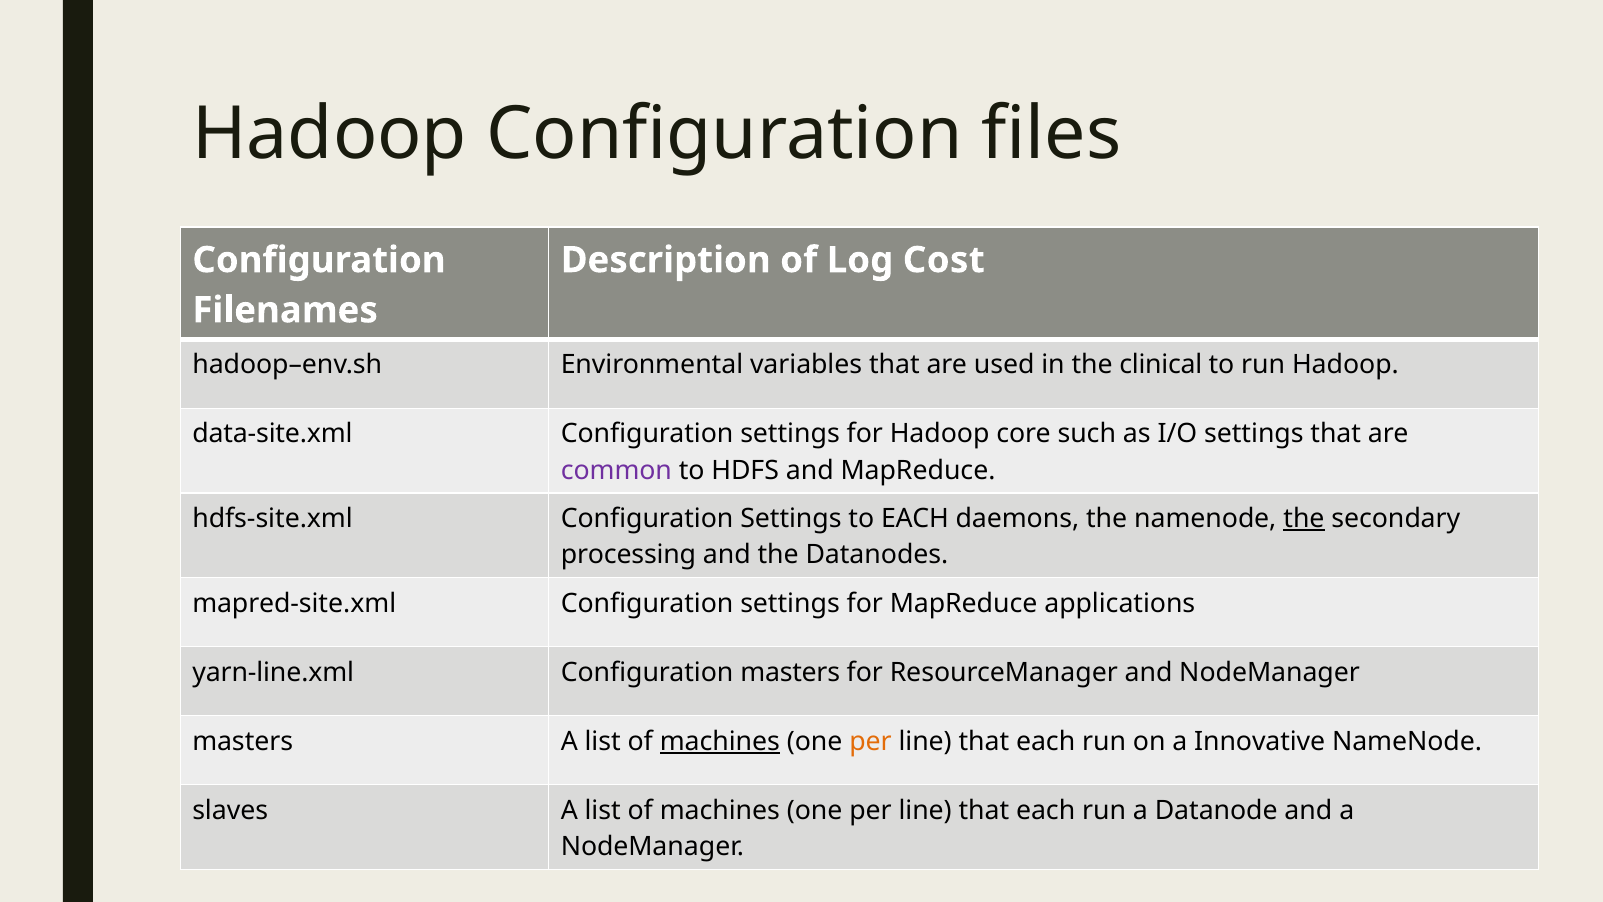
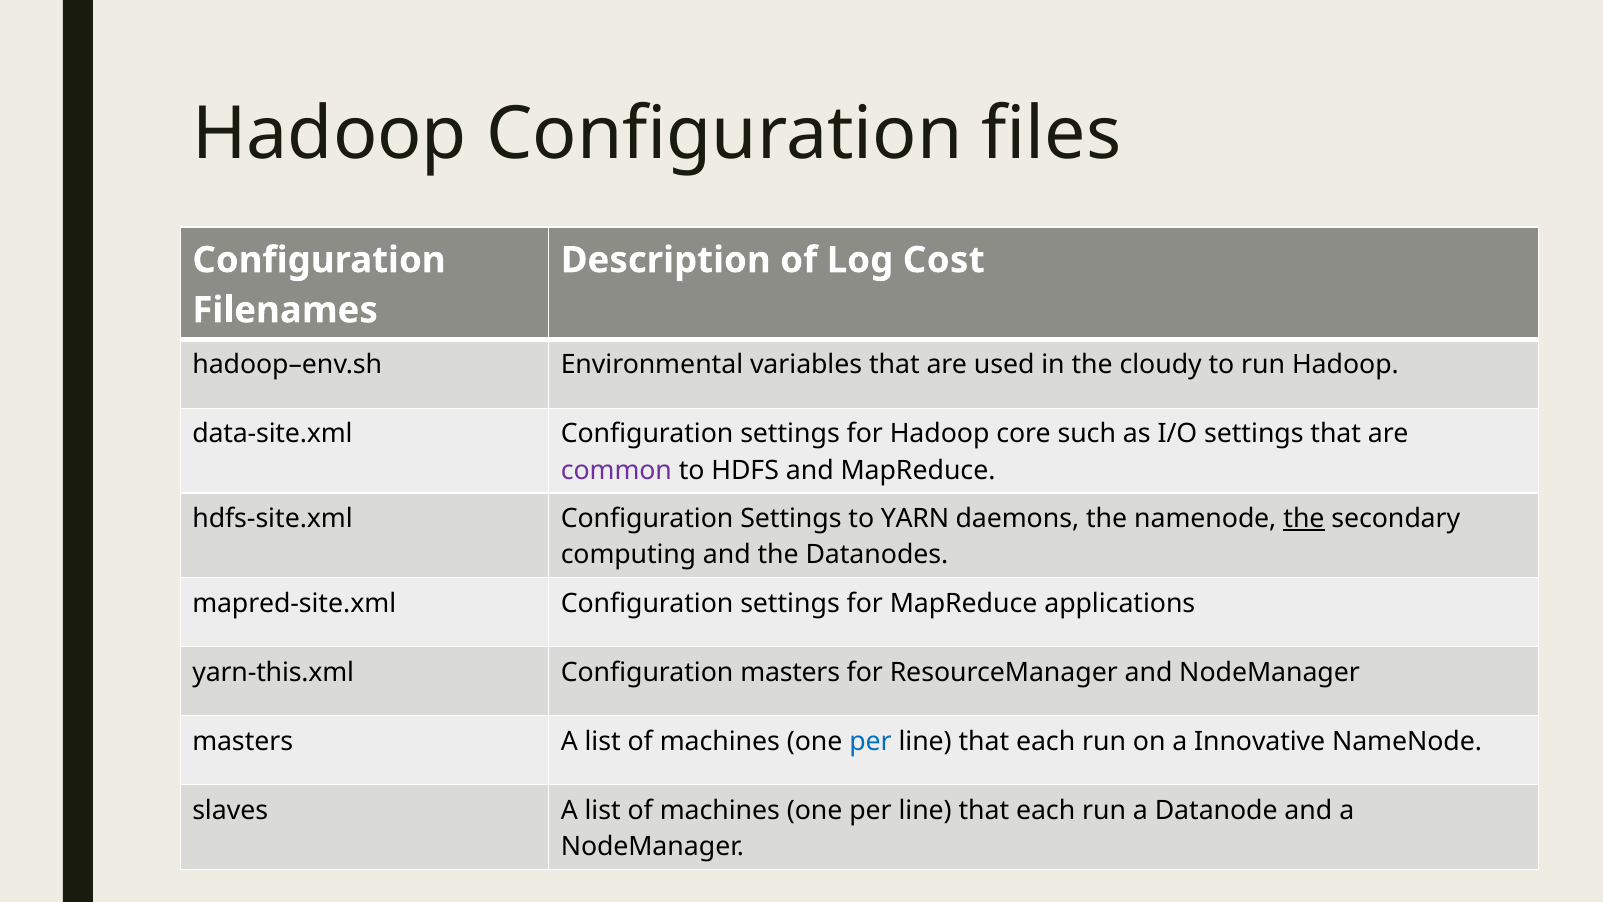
clinical: clinical -> cloudy (1161, 365)
to EACH: EACH -> YARN (915, 518)
processing: processing -> computing (628, 555)
yarn-line.xml: yarn-line.xml -> yarn-this.xml (273, 672)
machines underline: present -> none (720, 741)
per colour: orange -> blue (870, 741)
